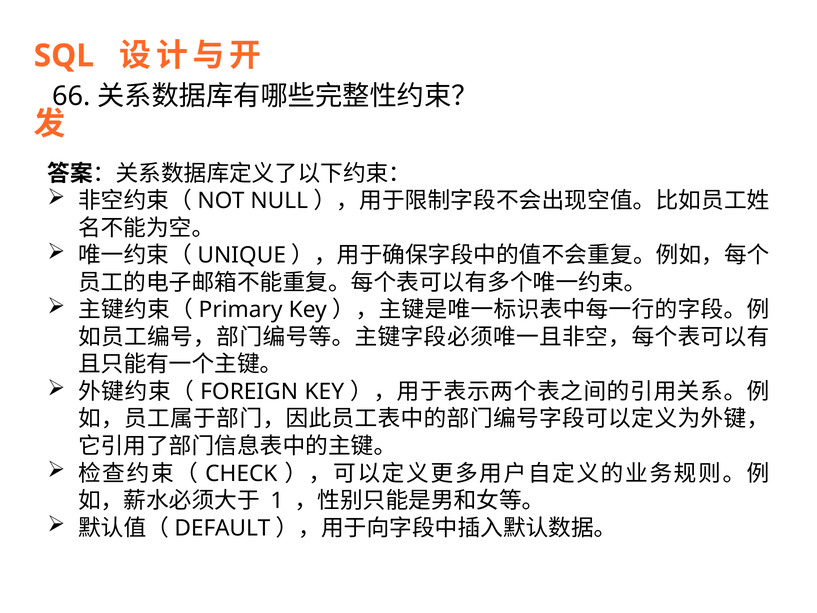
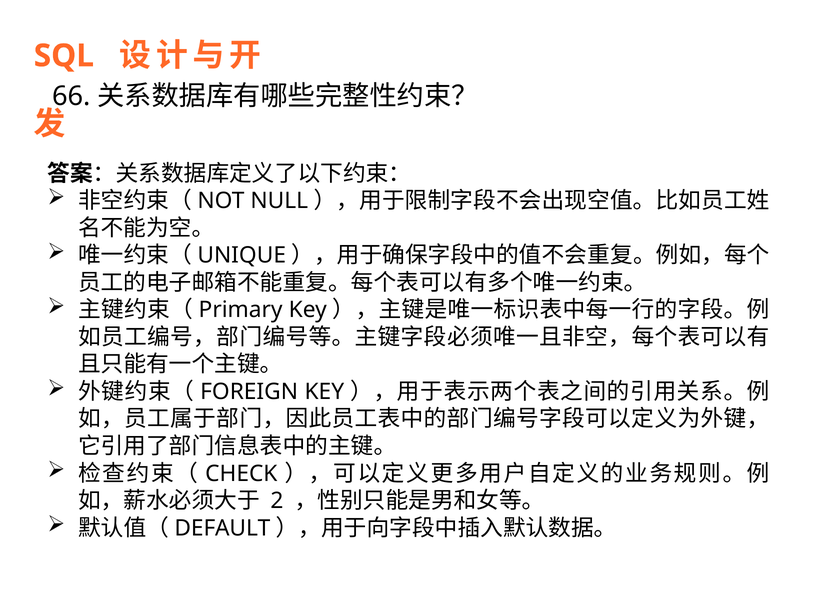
1: 1 -> 2 (277, 501)
